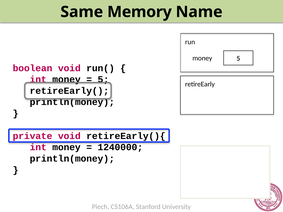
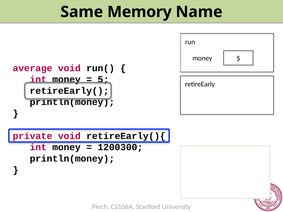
boolean: boolean -> average (33, 68)
1240000: 1240000 -> 1200300 (120, 147)
